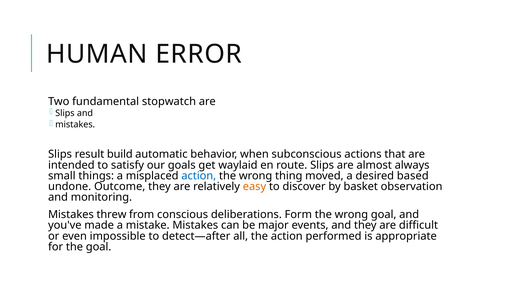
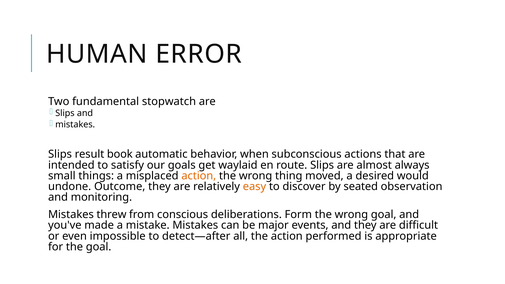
build: build -> book (120, 154)
action colour: blue -> orange (199, 176)
based: based -> would (413, 176)
basket: basket -> seated (361, 187)
